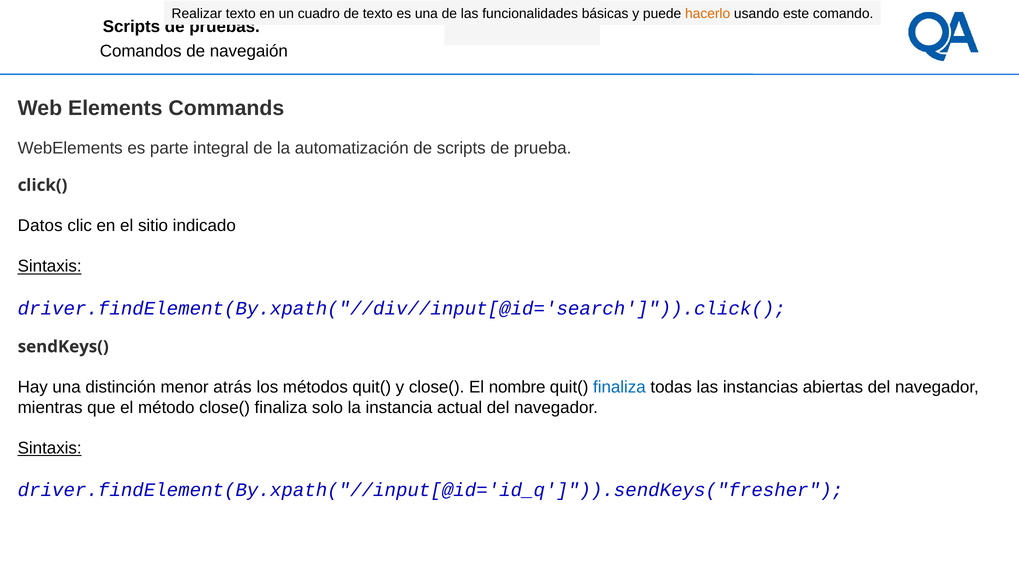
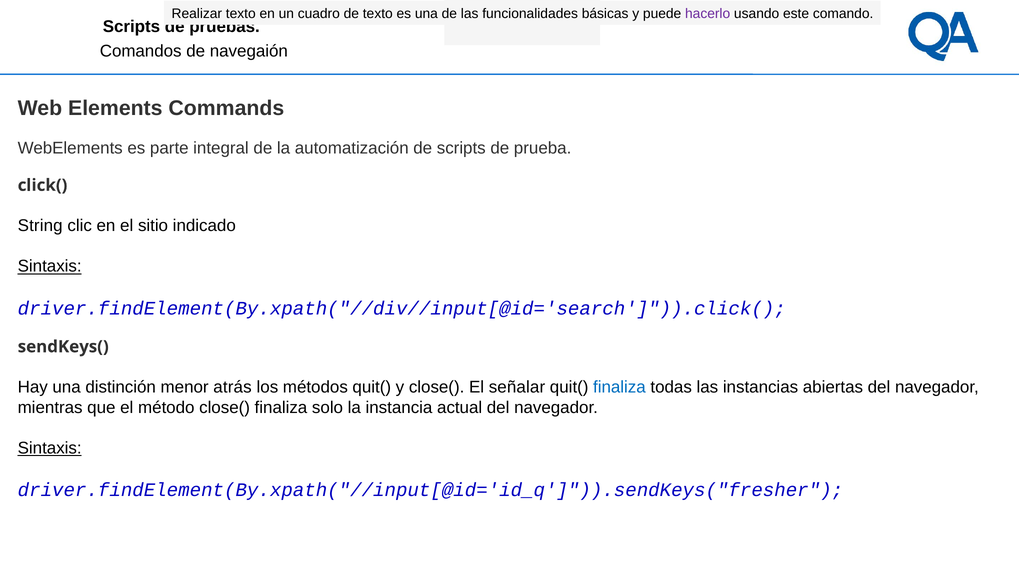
hacerlo colour: orange -> purple (708, 14)
Datos: Datos -> String (40, 226)
nombre: nombre -> señalar (517, 387)
